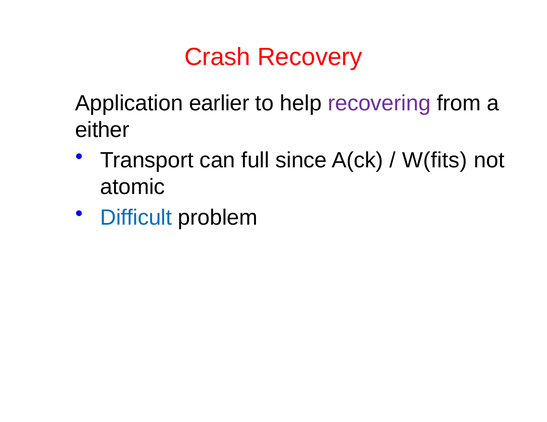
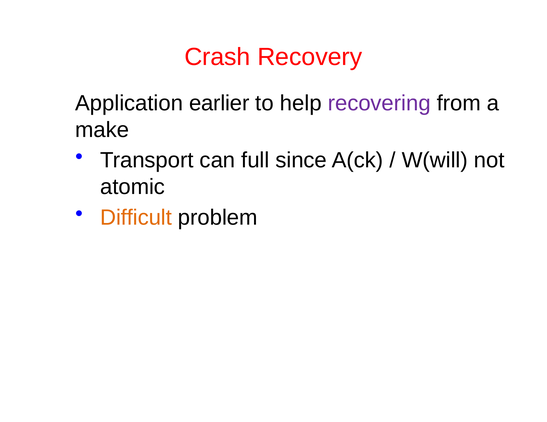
either: either -> make (102, 130)
W(fits: W(fits -> W(will (435, 161)
Difficult colour: blue -> orange (136, 218)
